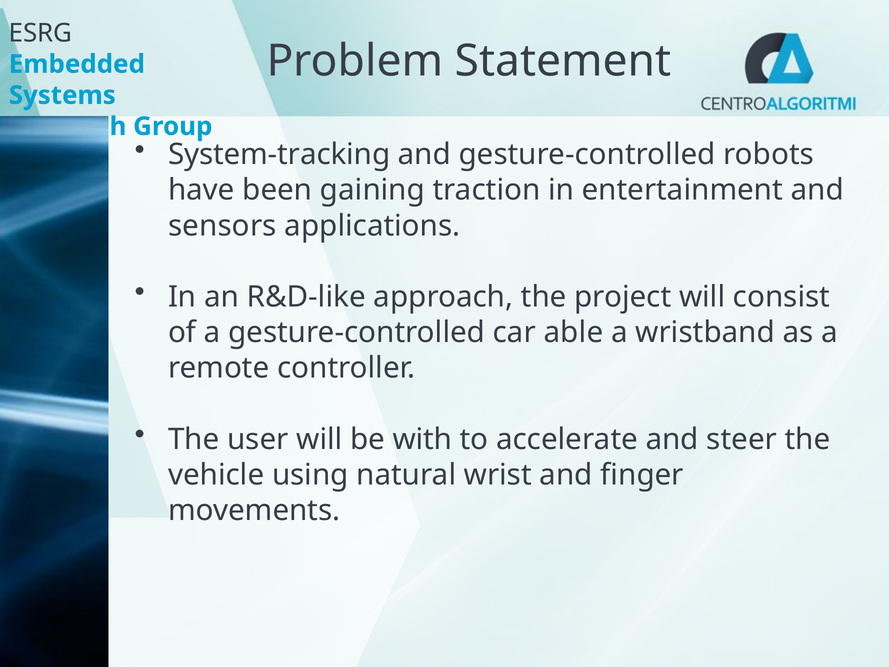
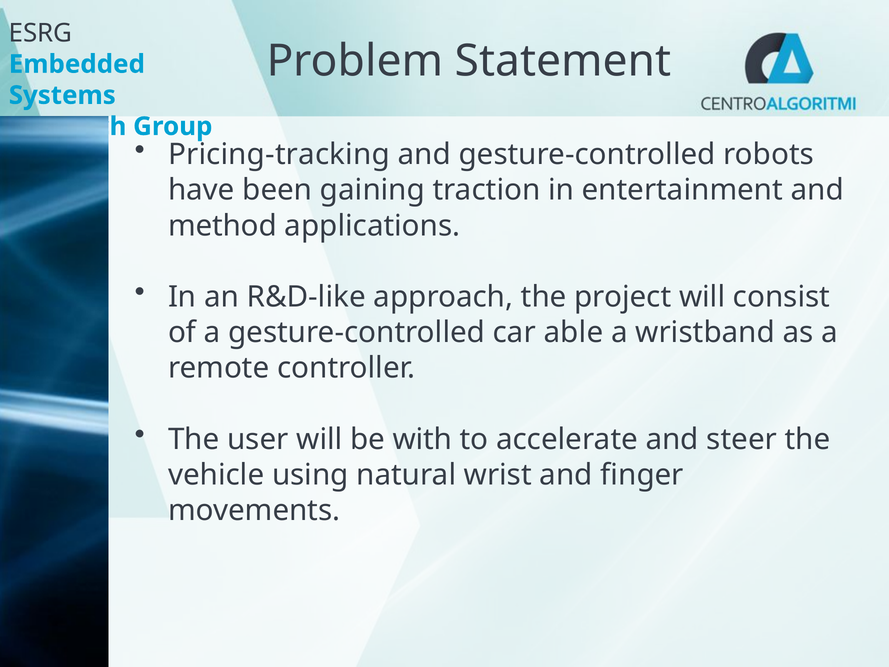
System-tracking: System-tracking -> Pricing-tracking (279, 155)
sensors: sensors -> method (222, 226)
